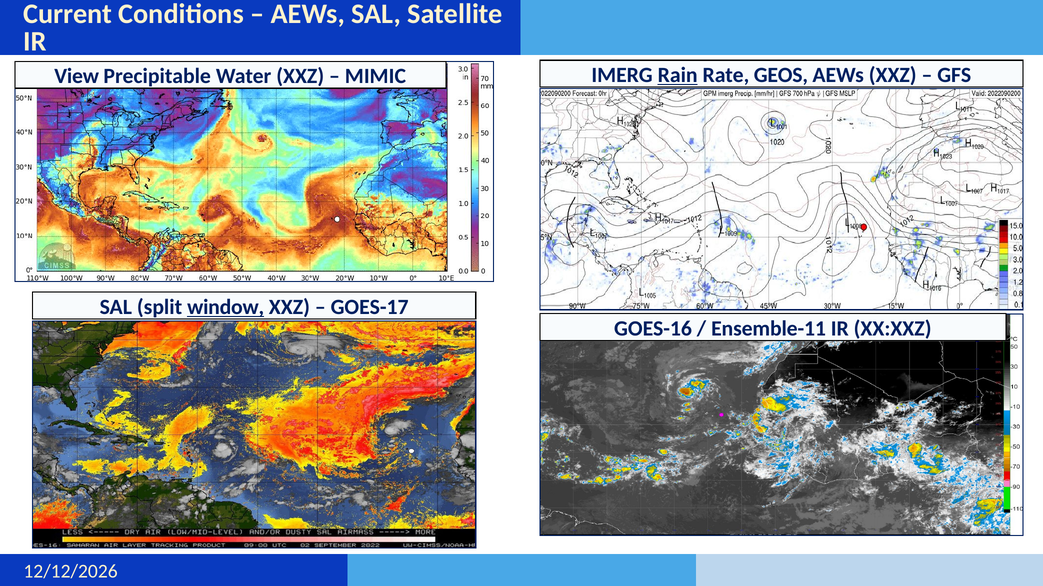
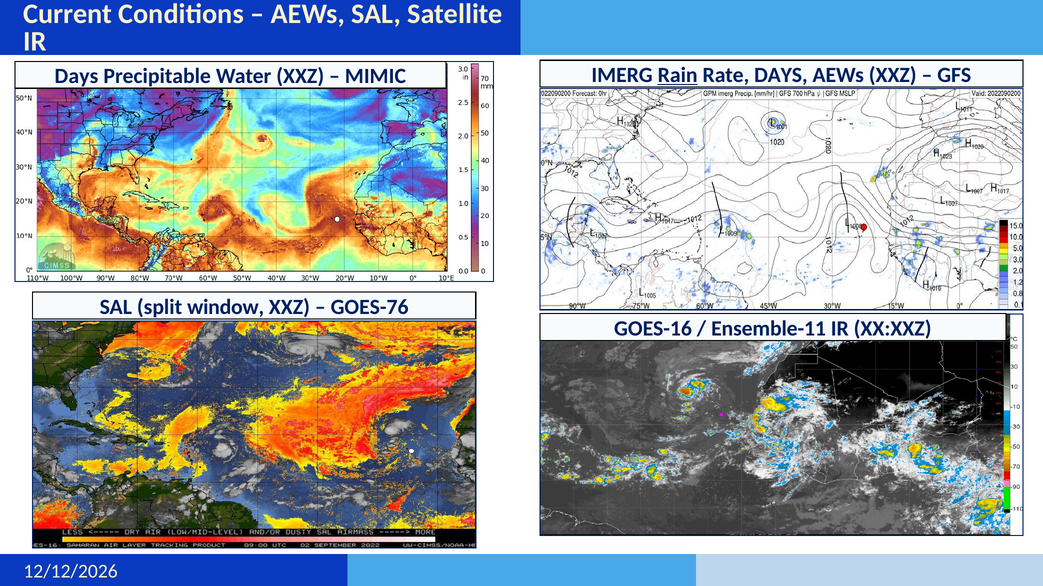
View: View -> Days (76, 76)
Rate GEOS: GEOS -> DAYS (781, 75)
window underline: present -> none (226, 308)
GOES-17: GOES-17 -> GOES-76 (370, 308)
